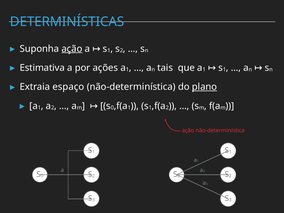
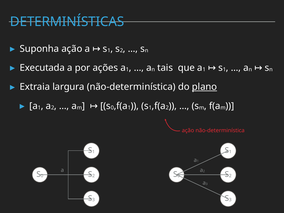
ação underline: present -> none (72, 49)
Estimativa: Estimativa -> Executada (42, 68)
espaço: espaço -> largura (68, 87)
